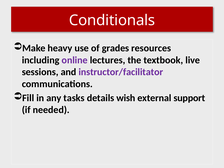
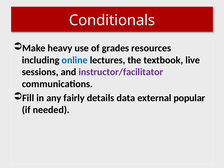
online colour: purple -> blue (75, 60)
tasks: tasks -> fairly (74, 98)
wish: wish -> data (126, 98)
support: support -> popular (189, 98)
